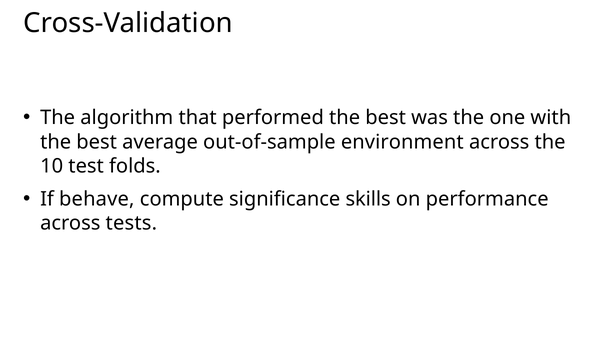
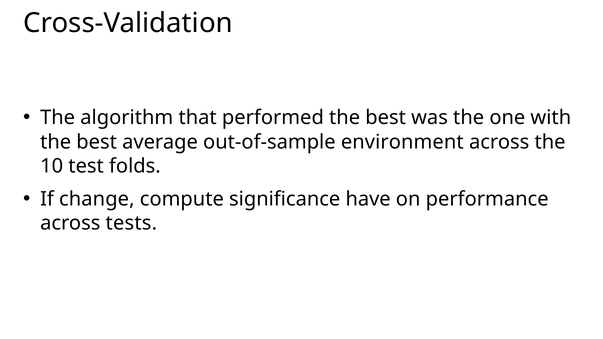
behave: behave -> change (97, 199)
skills: skills -> have (368, 199)
